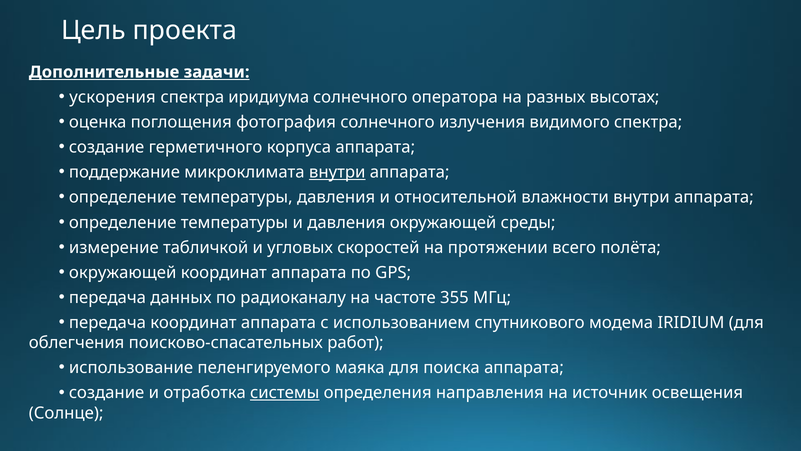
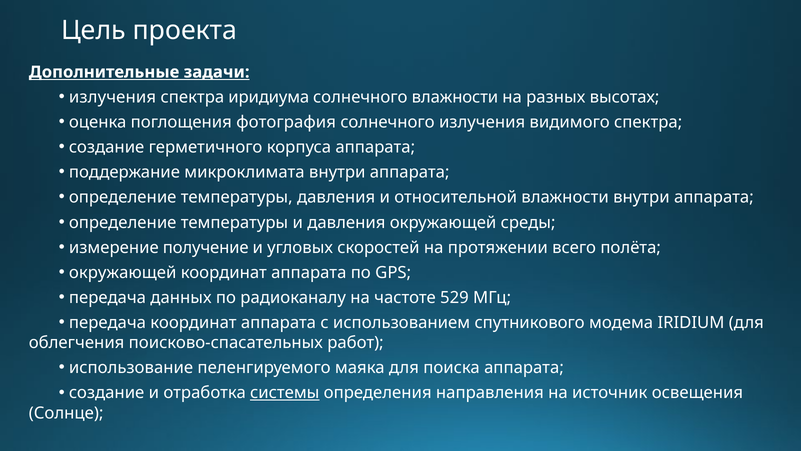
ускорения: ускорения -> излучения (113, 97)
солнечного оператора: оператора -> влажности (455, 97)
внутри underline: present -> none (337, 172)
табличкой: табличкой -> получение (206, 247)
355: 355 -> 529 (454, 297)
